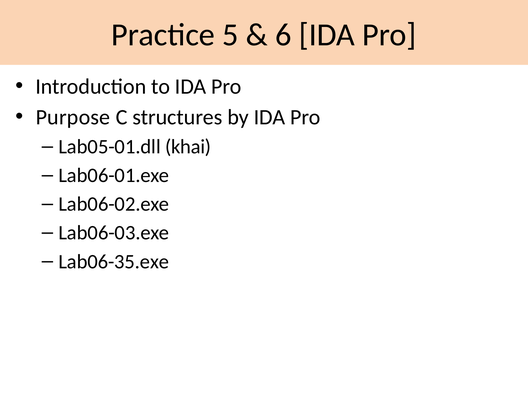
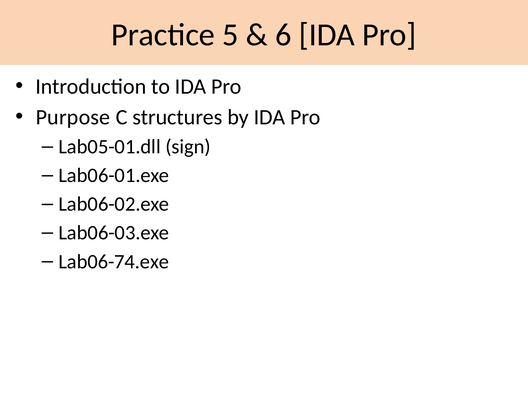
khai: khai -> sign (188, 147)
Lab06-35.exe: Lab06-35.exe -> Lab06-74.exe (114, 262)
